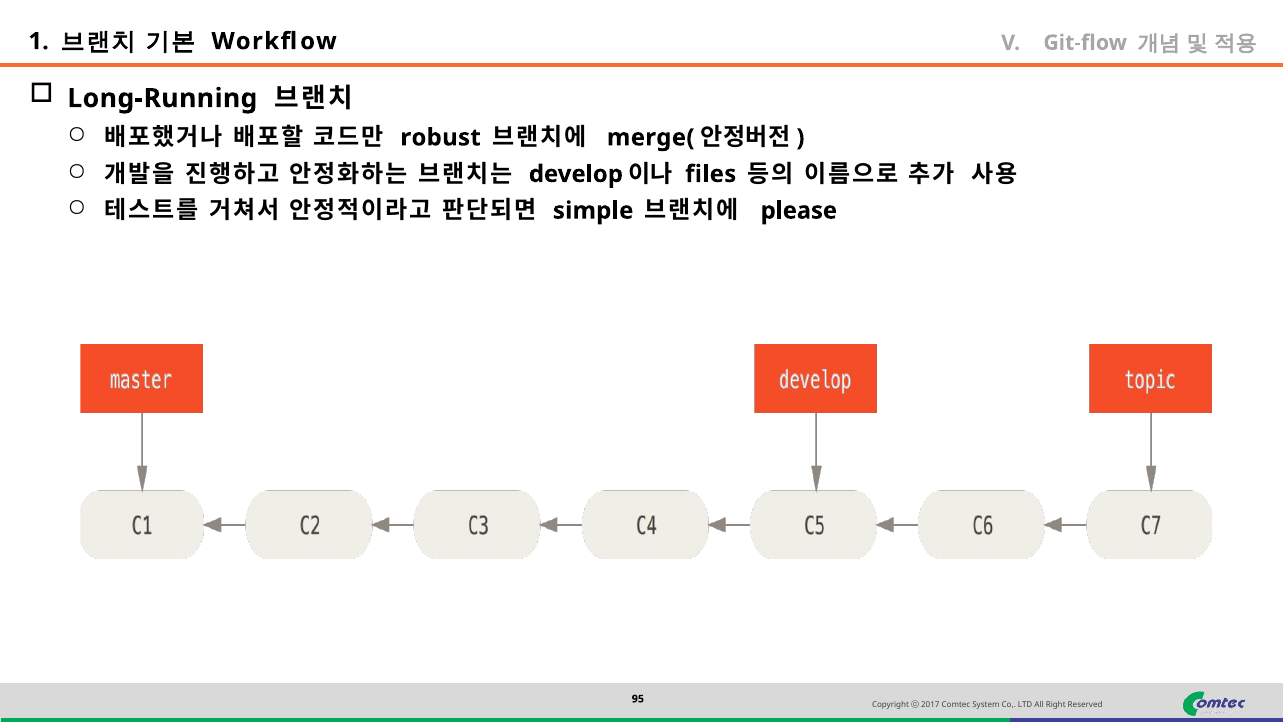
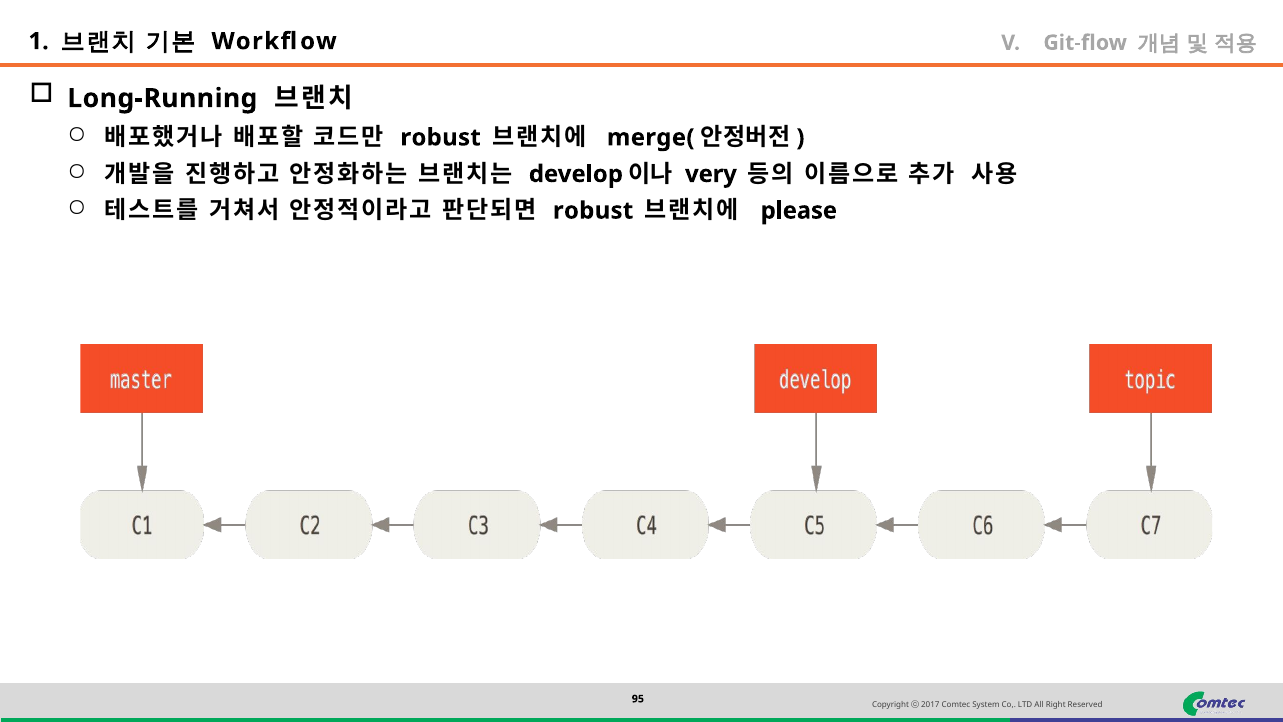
files: files -> very (711, 174)
simple: simple -> robust (593, 211)
